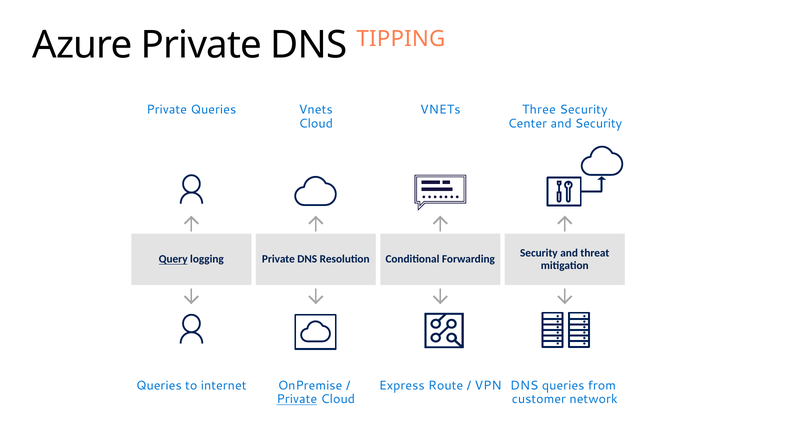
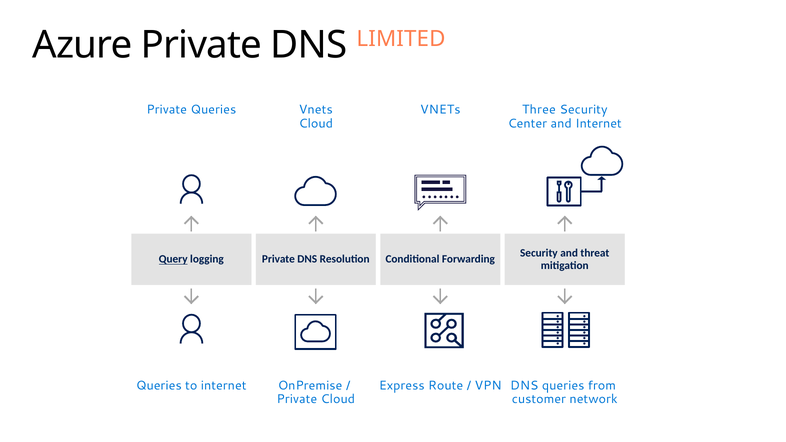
TIPPING: TIPPING -> LIMITED (401, 39)
and Security: Security -> Internet (598, 123)
Private underline: present -> none (297, 399)
